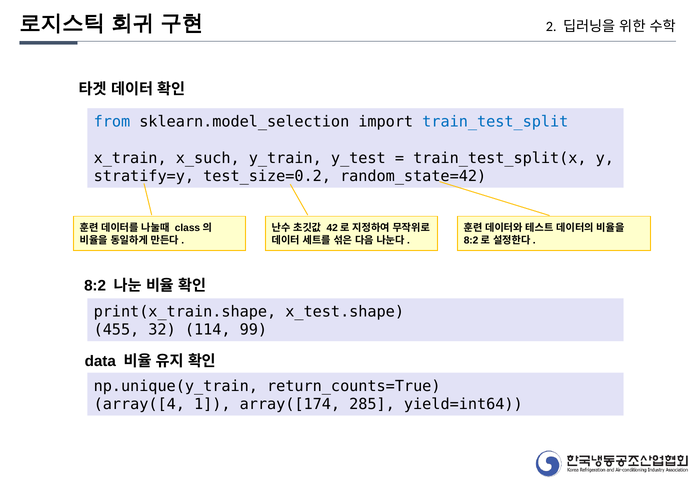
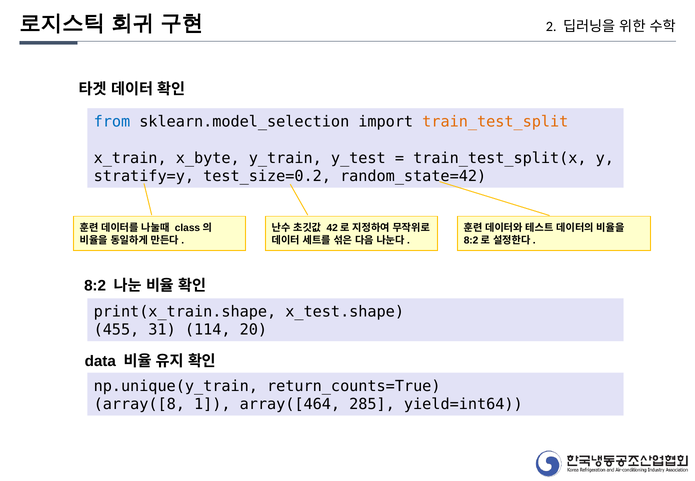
train_test_split colour: blue -> orange (495, 122)
x_such: x_such -> x_byte (208, 158)
32: 32 -> 31 (162, 330)
99: 99 -> 20 (253, 330)
array([4: array([4 -> array([8 (139, 404)
array([174: array([174 -> array([464 (290, 404)
